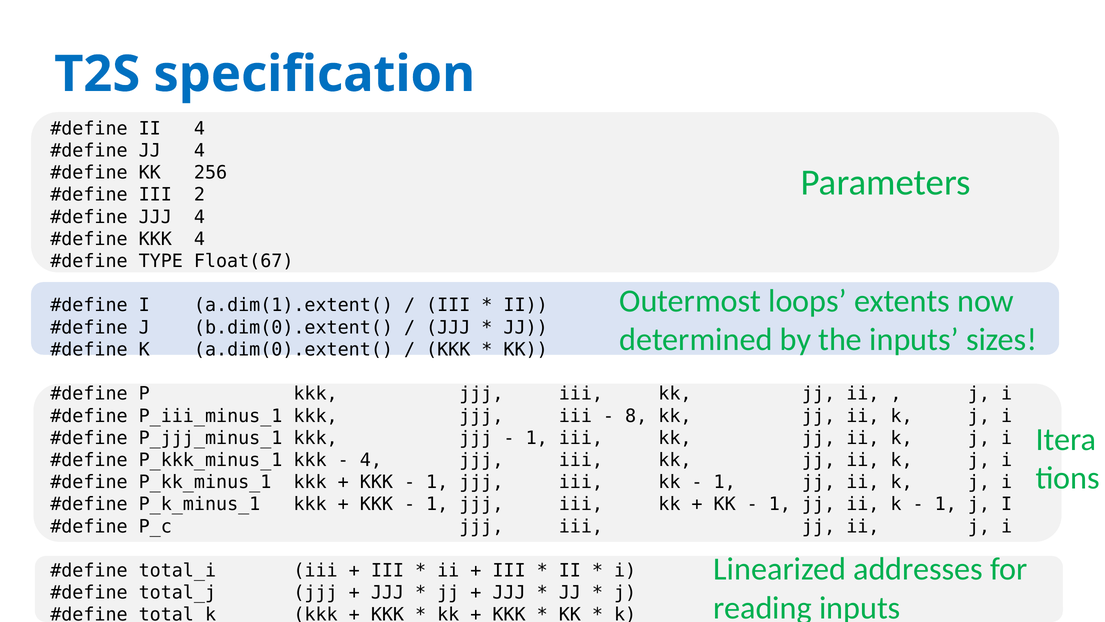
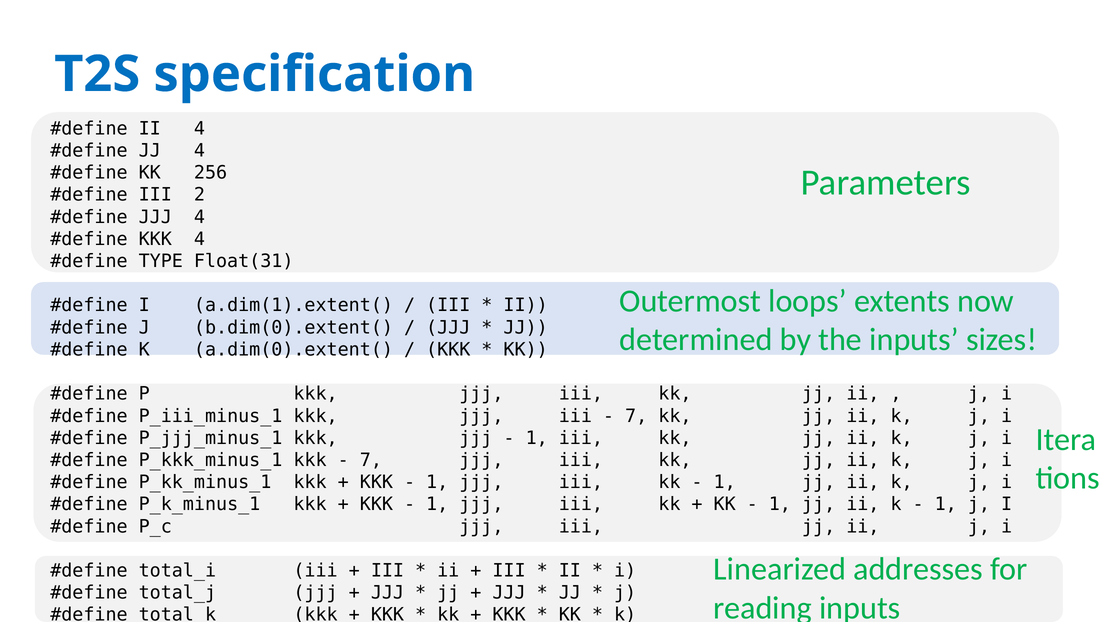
Float(67: Float(67 -> Float(31 (244, 261)
8: 8 -> 7 (636, 416)
4: 4 -> 7 (371, 460)
